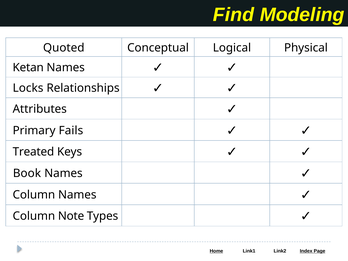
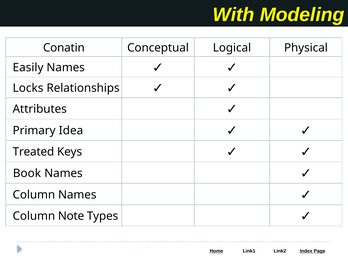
Find: Find -> With (234, 15)
Quoted: Quoted -> Conatin (64, 48)
Ketan: Ketan -> Easily (28, 67)
Fails: Fails -> Idea (71, 130)
